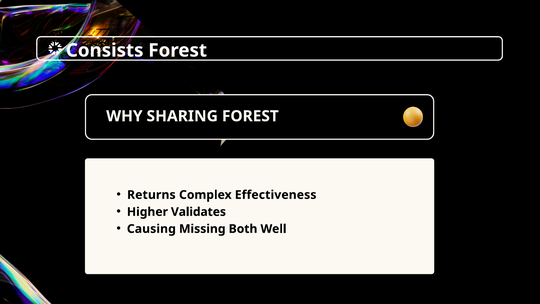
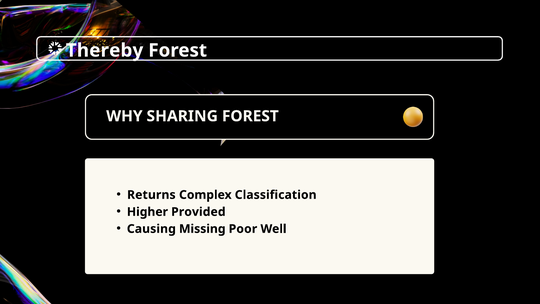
Consists: Consists -> Thereby (105, 50)
Effectiveness: Effectiveness -> Classification (276, 195)
Validates: Validates -> Provided (198, 212)
Both: Both -> Poor (243, 229)
